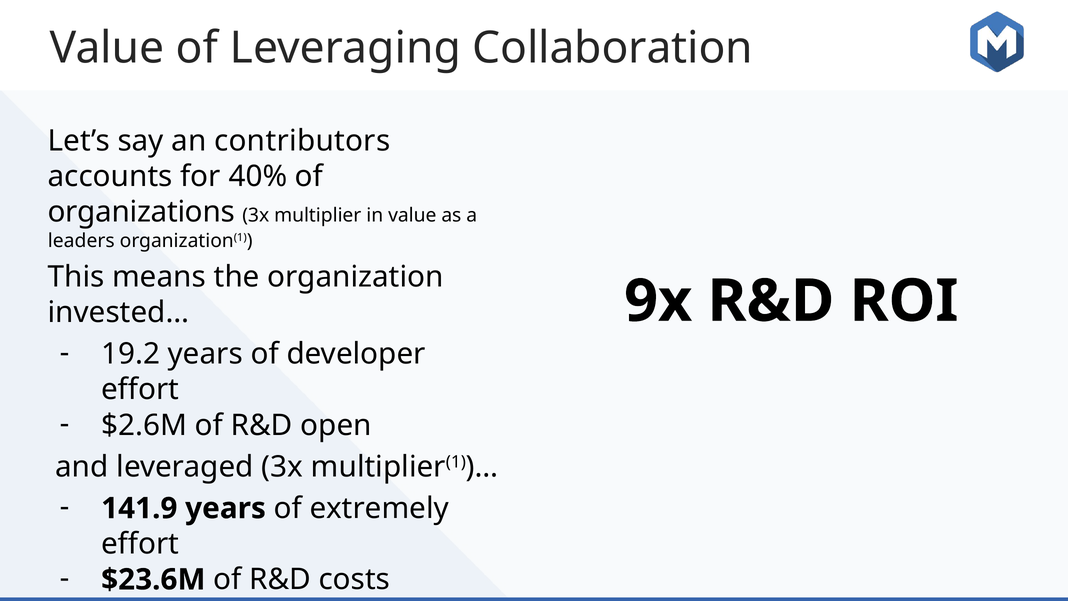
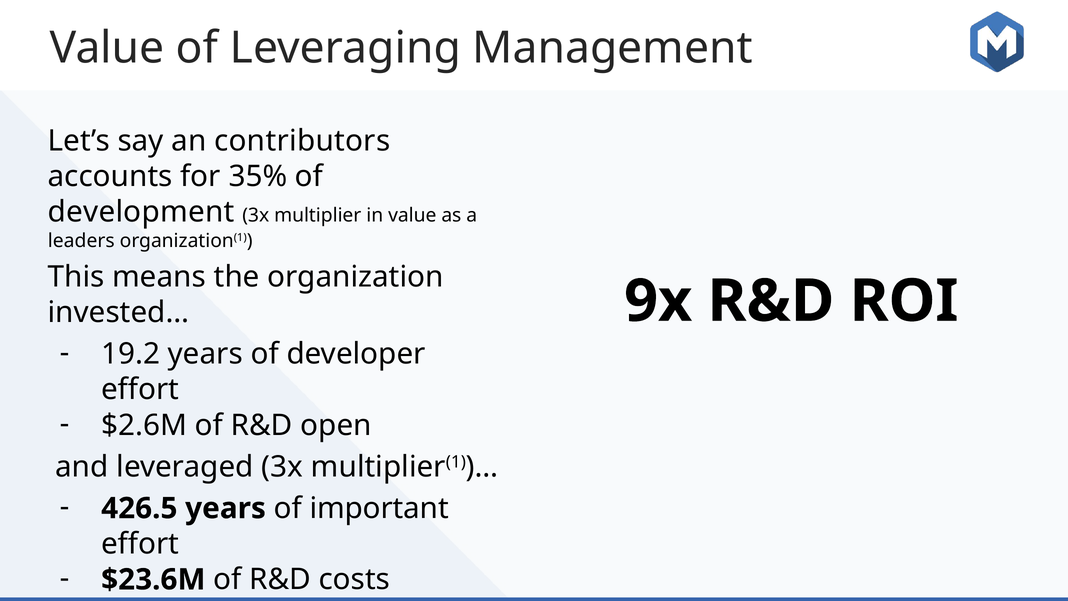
Collaboration: Collaboration -> Management (613, 48)
40%: 40% -> 35% (258, 176)
organizations: organizations -> development (141, 212)
141.9: 141.9 -> 426.5 (139, 508)
extremely: extremely -> important (379, 508)
